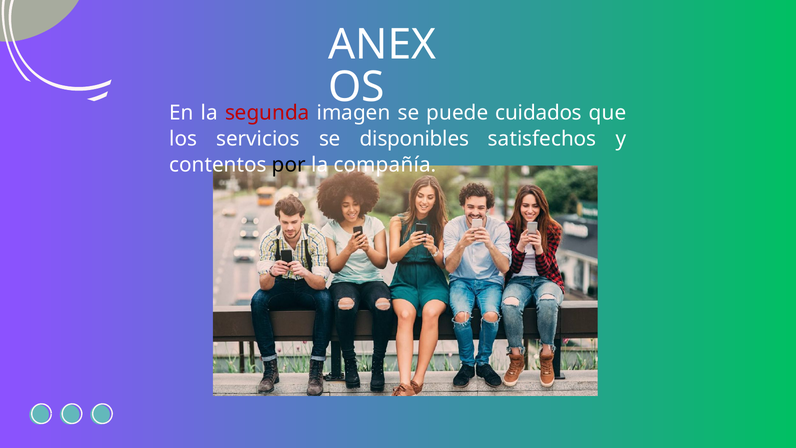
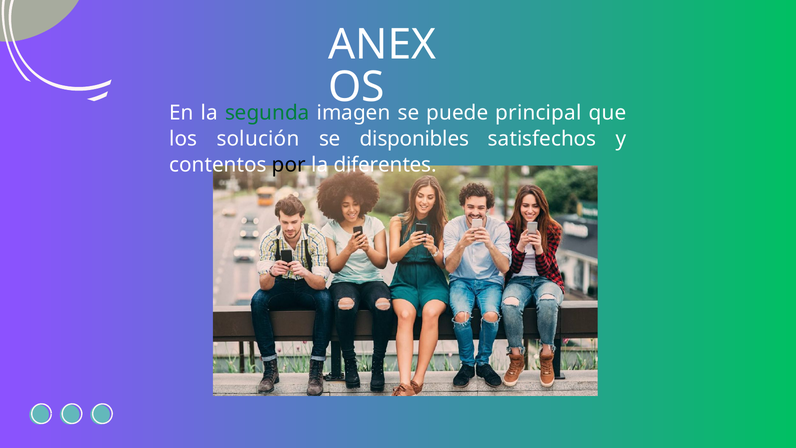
segunda colour: red -> green (267, 113)
cuidados: cuidados -> principal (538, 113)
servicios: servicios -> solución (258, 139)
compañía: compañía -> diferentes (385, 165)
